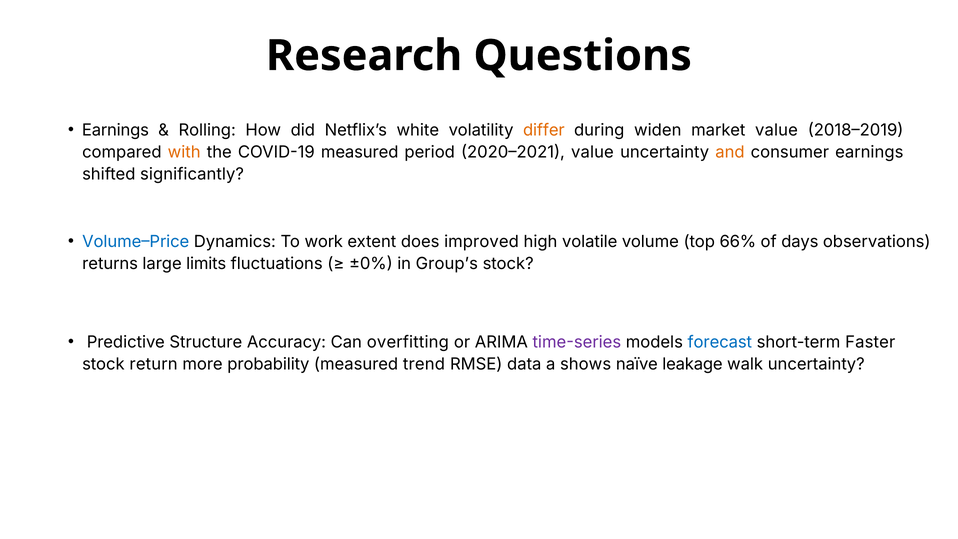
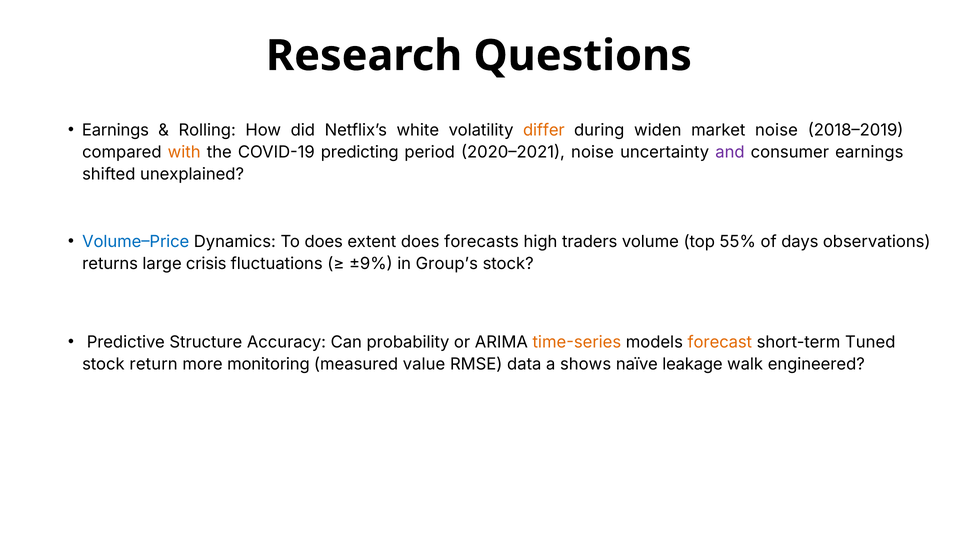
market value: value -> noise (776, 130)
COVID-19 measured: measured -> predicting (360, 152)
2020–2021 value: value -> noise (592, 152)
and colour: orange -> purple (730, 152)
significantly: significantly -> unexplained (192, 174)
To work: work -> does (324, 242)
improved: improved -> forecasts (481, 242)
volatile: volatile -> traders (590, 242)
66%: 66% -> 55% (738, 242)
limits: limits -> crisis (206, 264)
±0%: ±0% -> ±9% (371, 264)
overfitting: overfitting -> probability (408, 342)
time-series colour: purple -> orange (577, 342)
forecast colour: blue -> orange (720, 342)
Faster: Faster -> Tuned (870, 342)
probability: probability -> monitoring (268, 364)
trend: trend -> value (424, 364)
walk uncertainty: uncertainty -> engineered (816, 364)
